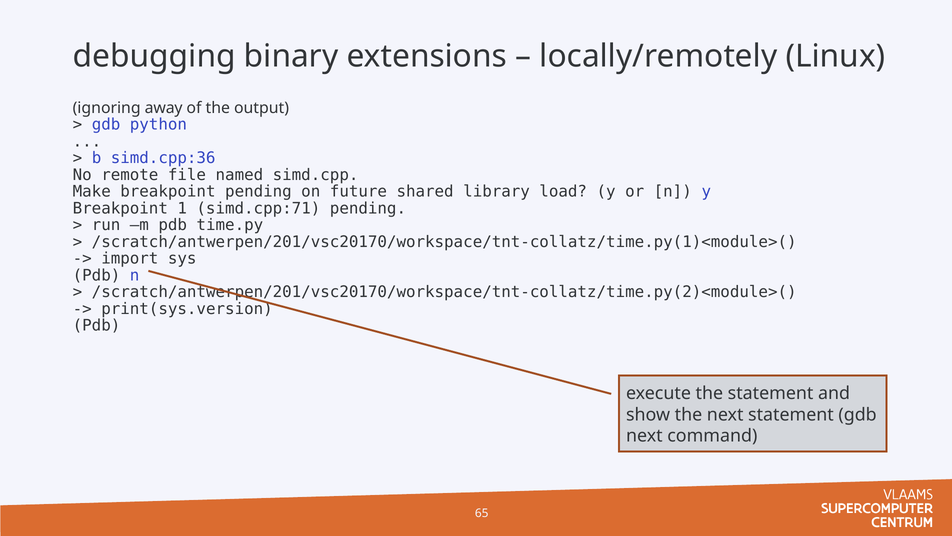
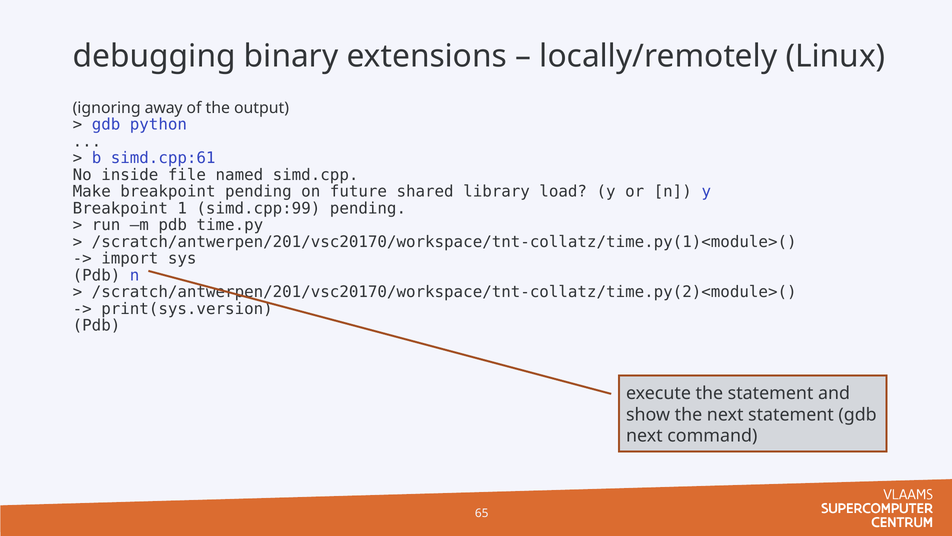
simd.cpp:36: simd.cpp:36 -> simd.cpp:61 (163, 158)
remote: remote -> inside (130, 175)
simd.cpp:71: simd.cpp:71 -> simd.cpp:99 (258, 208)
